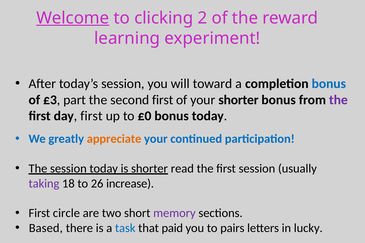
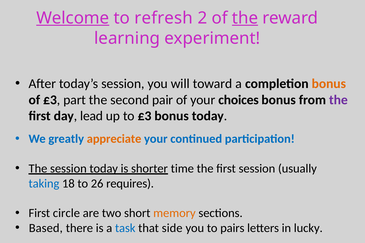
clicking: clicking -> refresh (164, 18)
the underline: none -> present (245, 18)
bonus colour: blue -> orange (329, 84)
second first: first -> pair (163, 100)
your shorter: shorter -> choices (239, 100)
day first: first -> lead (92, 116)
to £0: £0 -> £3 (145, 116)
read: read -> time (182, 169)
taking colour: purple -> blue (44, 184)
increase: increase -> requires (130, 184)
memory colour: purple -> orange (174, 213)
paid: paid -> side (172, 228)
